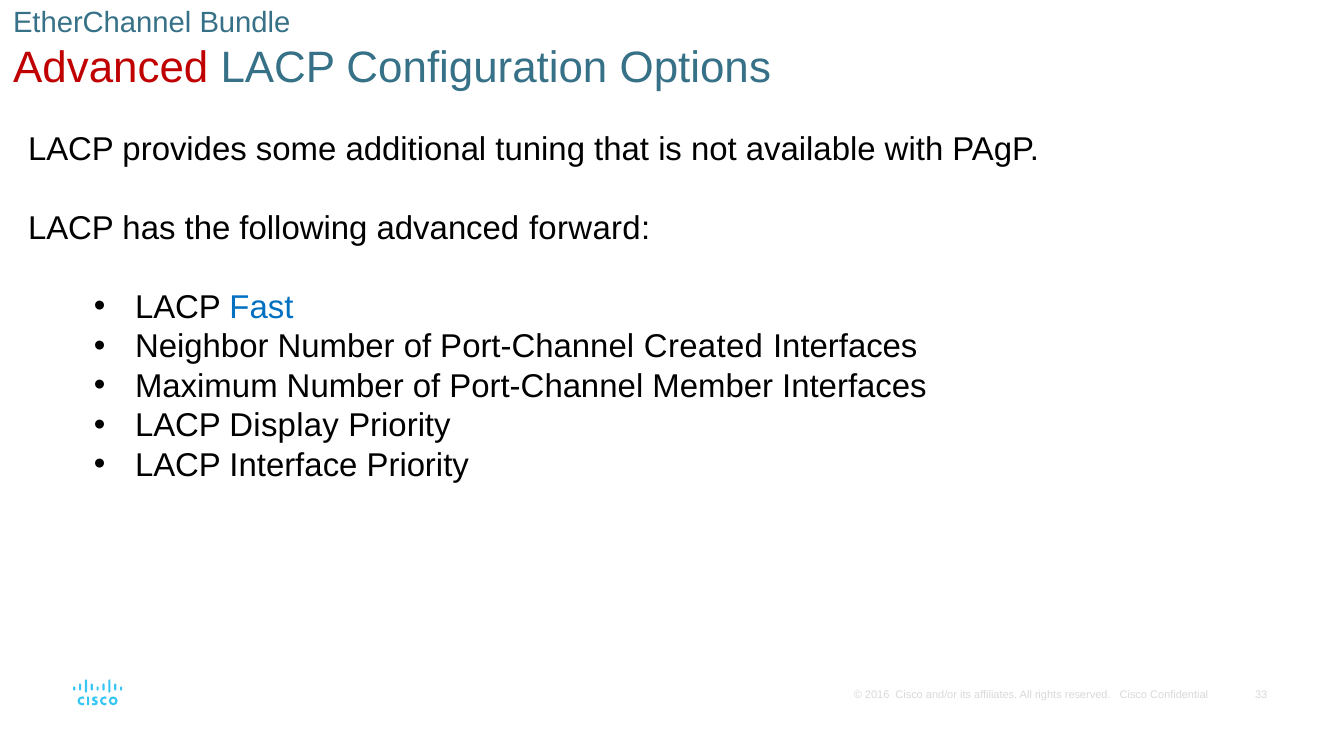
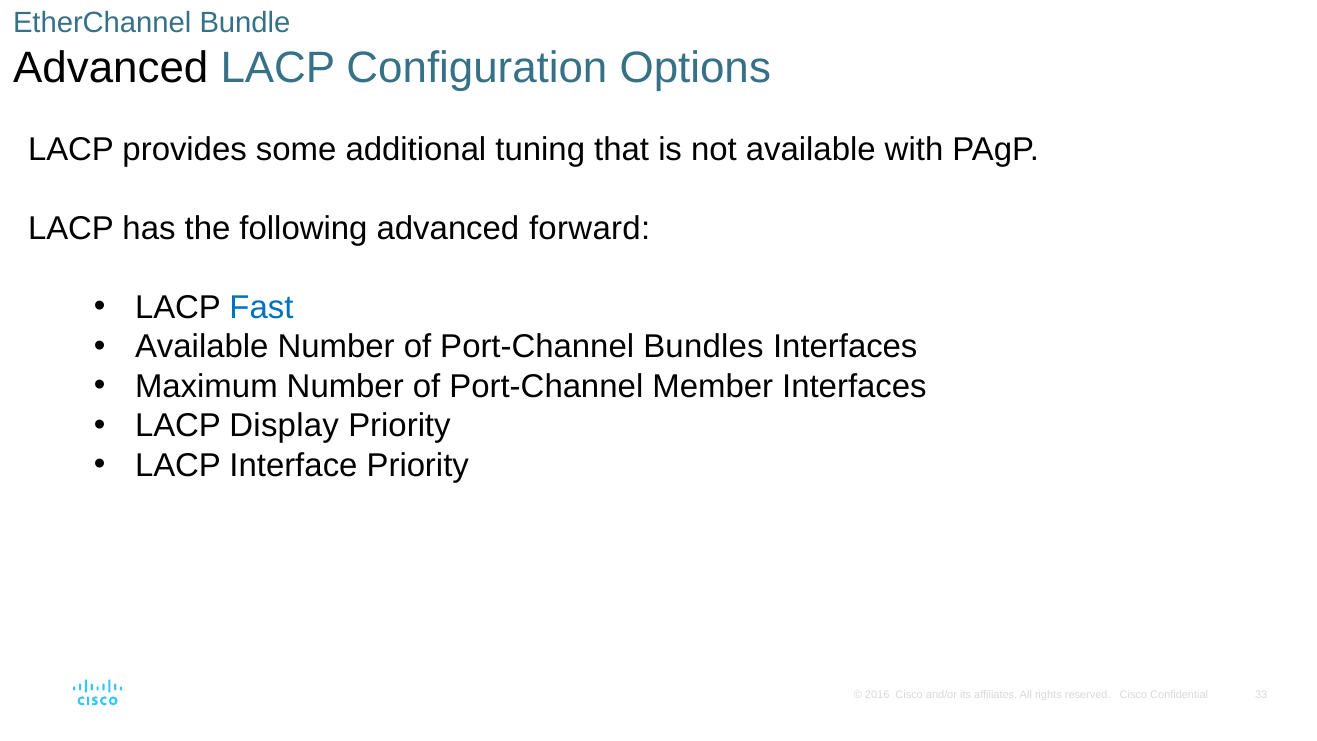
Advanced colour: red -> black (111, 68)
Neighbor: Neighbor -> Available (202, 347)
Created: Created -> Bundles (703, 347)
